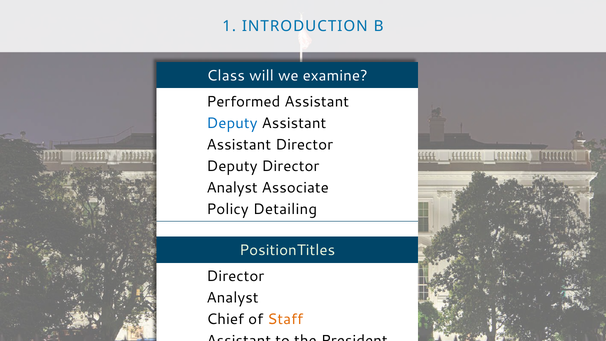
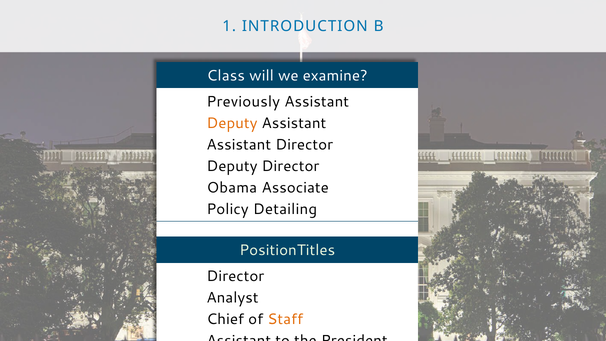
Performed: Performed -> Previously (243, 102)
Deputy colour: blue -> orange (232, 123)
Analyst: Analyst -> Obama (232, 188)
